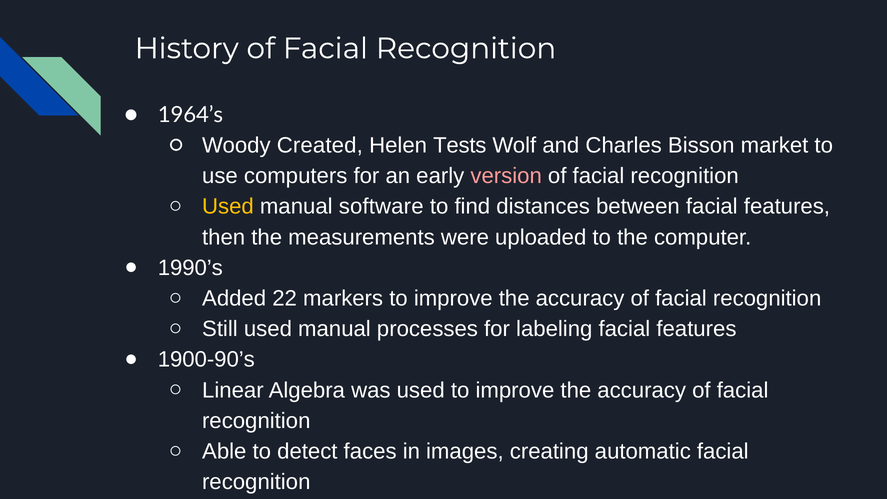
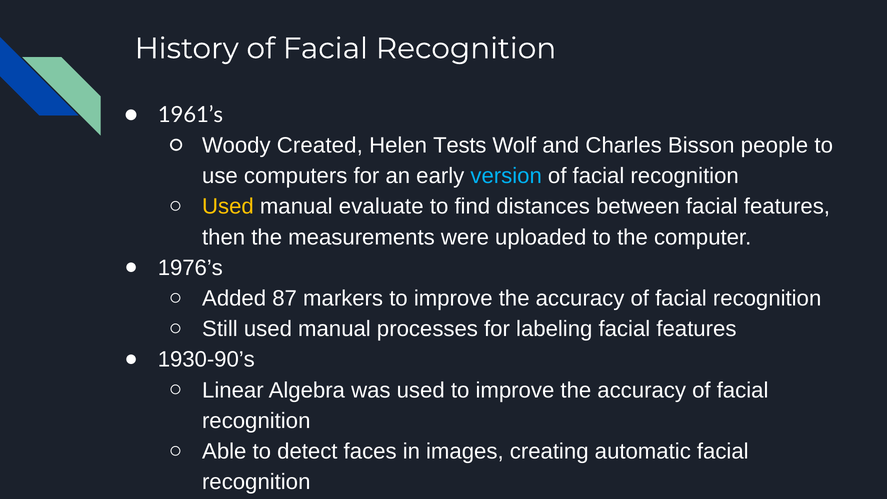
1964’s: 1964’s -> 1961’s (190, 115)
market: market -> people (774, 145)
version colour: pink -> light blue (506, 176)
software: software -> evaluate (381, 207)
1990’s: 1990’s -> 1976’s (190, 268)
22: 22 -> 87 (285, 298)
1900-90’s: 1900-90’s -> 1930-90’s (206, 360)
